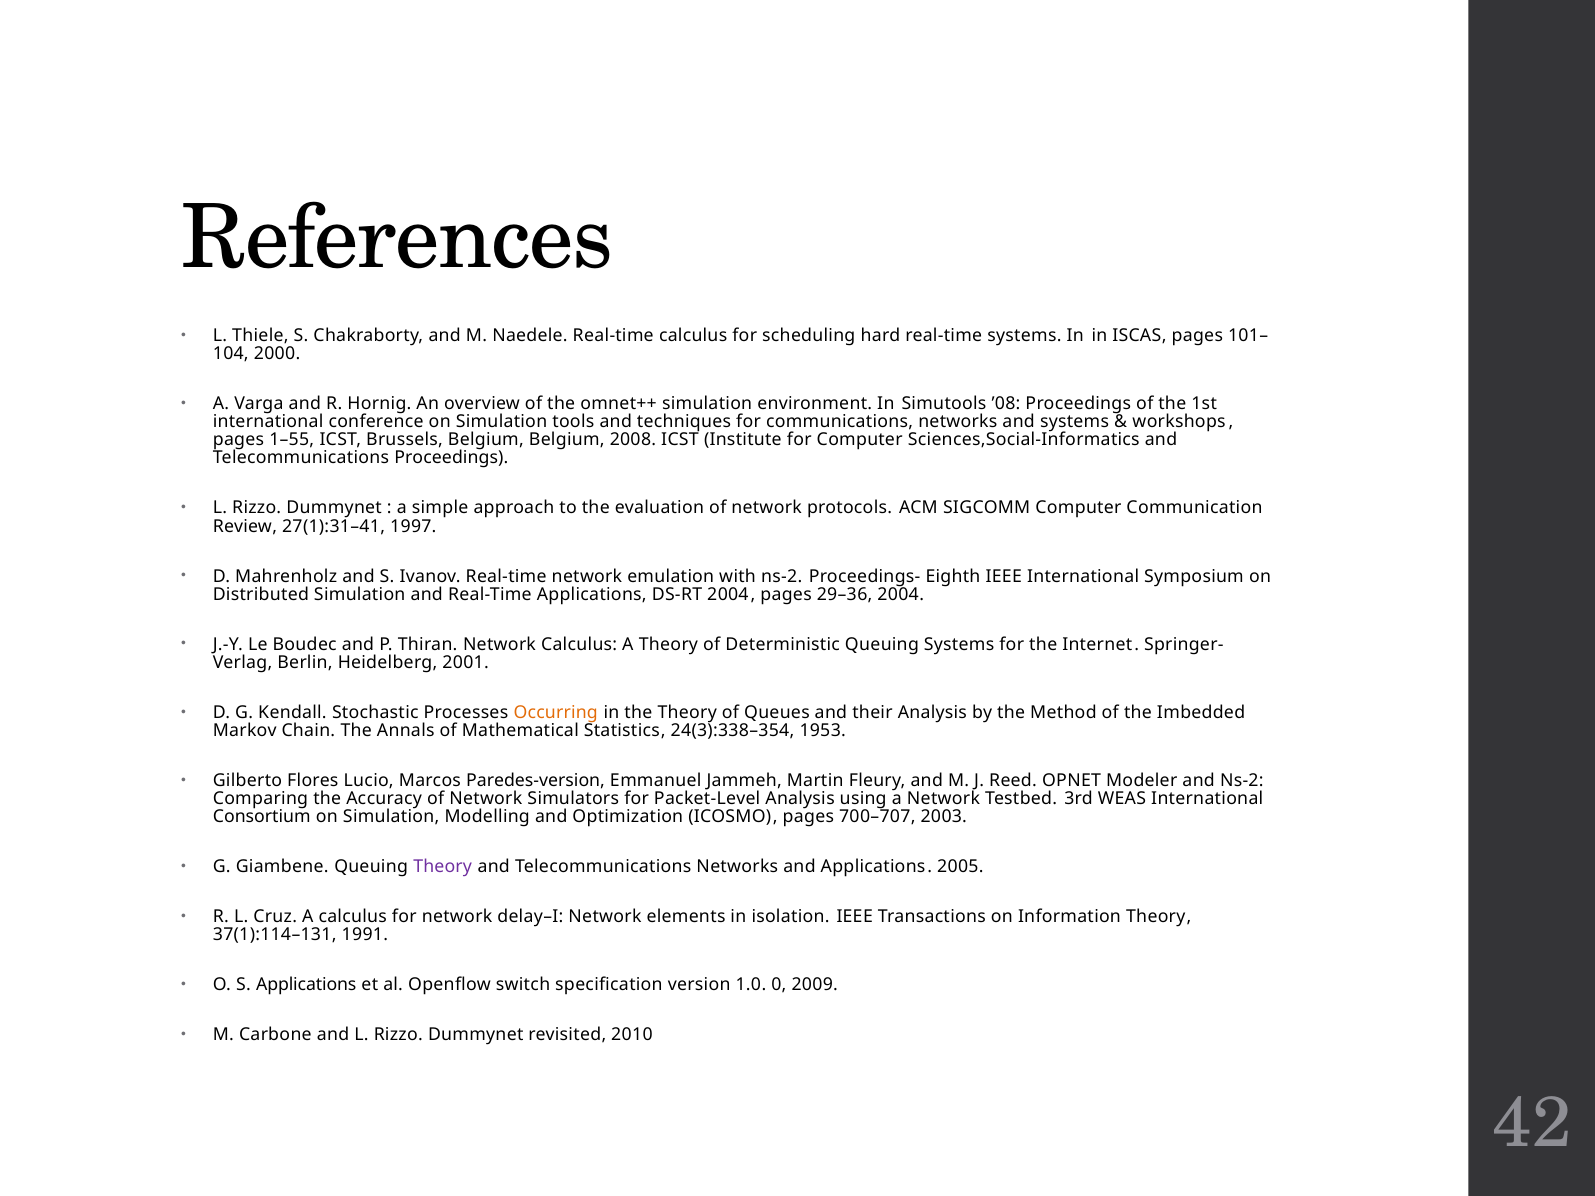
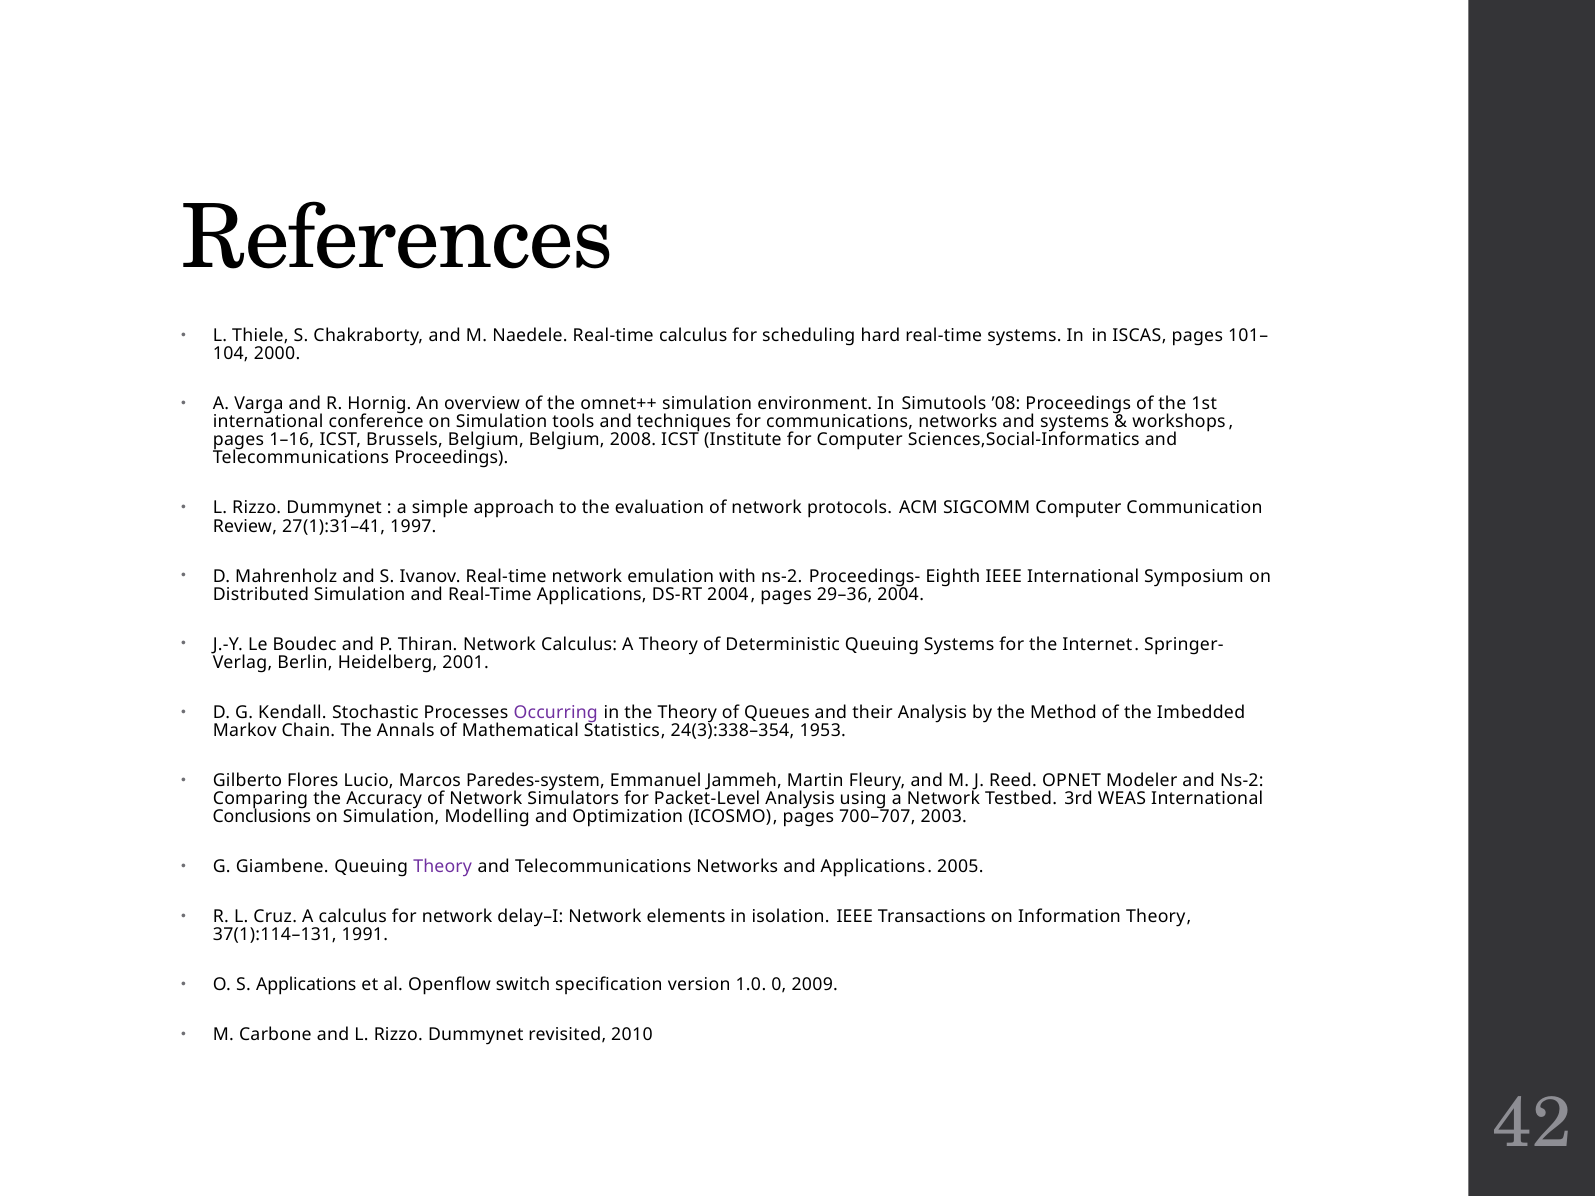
1–55: 1–55 -> 1–16 (292, 440)
Occurring colour: orange -> purple (556, 713)
Paredes-version: Paredes-version -> Paredes-system (535, 781)
Consortium: Consortium -> Conclusions (262, 817)
